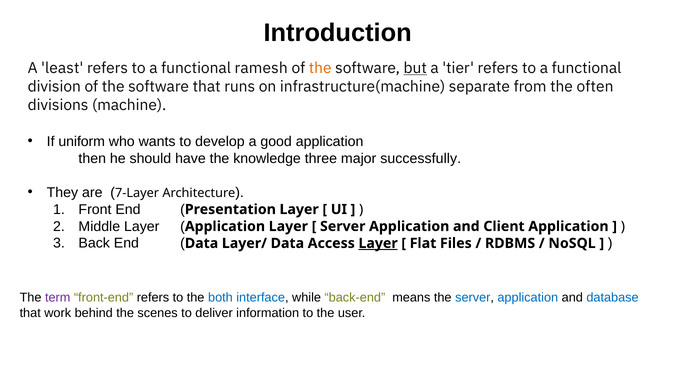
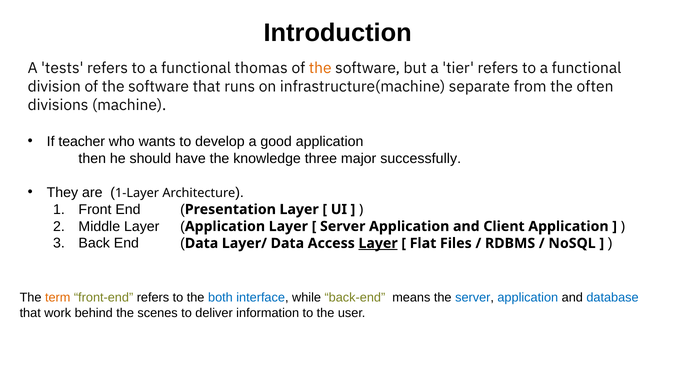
least: least -> tests (62, 68)
ramesh: ramesh -> thomas (261, 68)
but underline: present -> none (415, 68)
uniform: uniform -> teacher (82, 142)
7-Layer: 7-Layer -> 1-Layer (137, 193)
term colour: purple -> orange (58, 298)
